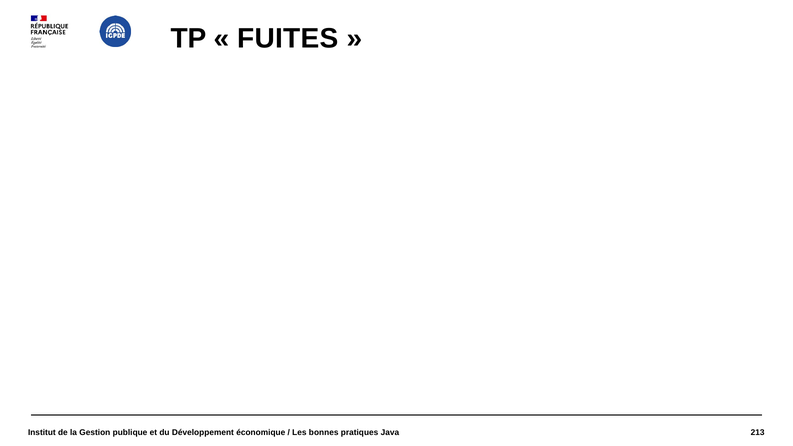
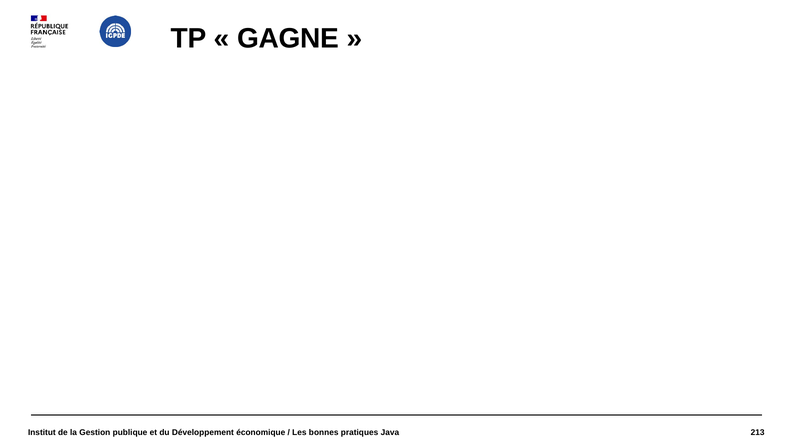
FUITES: FUITES -> GAGNE (288, 39)
